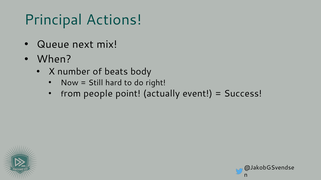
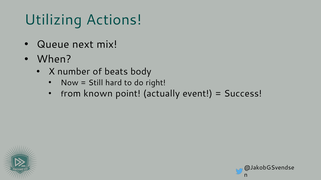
Principal: Principal -> Utilizing (53, 20)
people: people -> known (98, 94)
